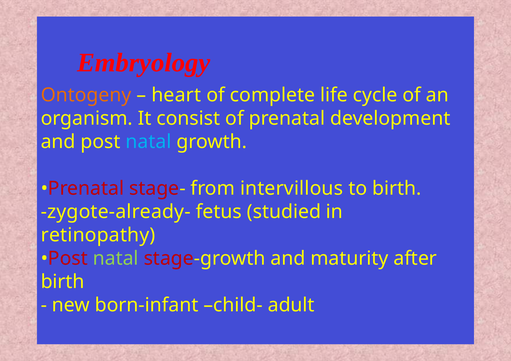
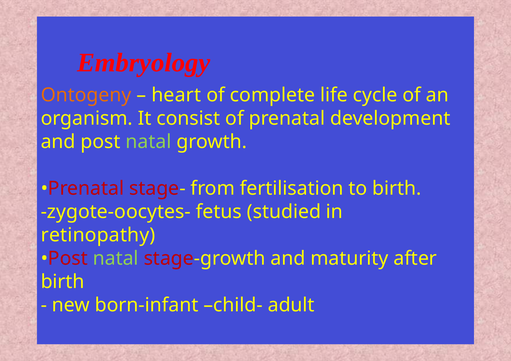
natal colour: light blue -> light green (149, 142)
intervillous: intervillous -> fertilisation (292, 188)
zygote-already-: zygote-already- -> zygote-oocytes- (116, 212)
